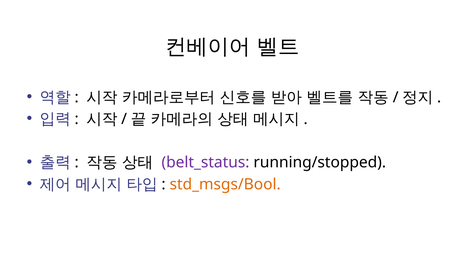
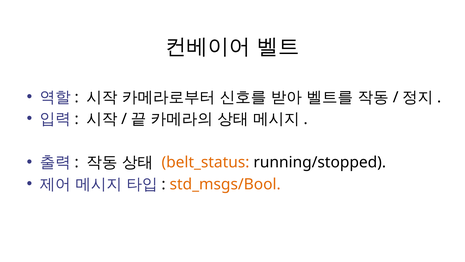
belt_status colour: purple -> orange (205, 162)
